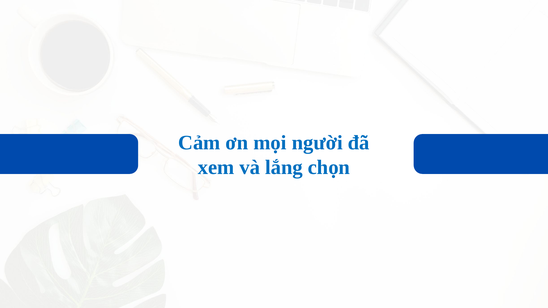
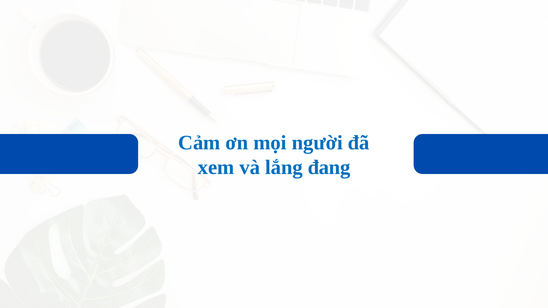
chọn: chọn -> đang (329, 168)
